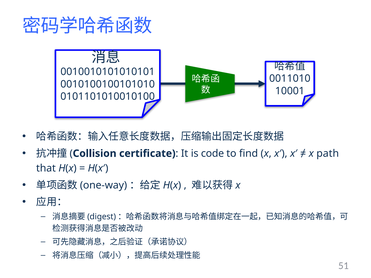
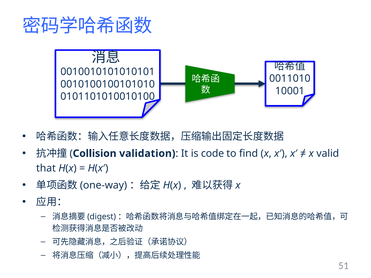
certificate: certificate -> validation (147, 154)
path: path -> valid (328, 154)
